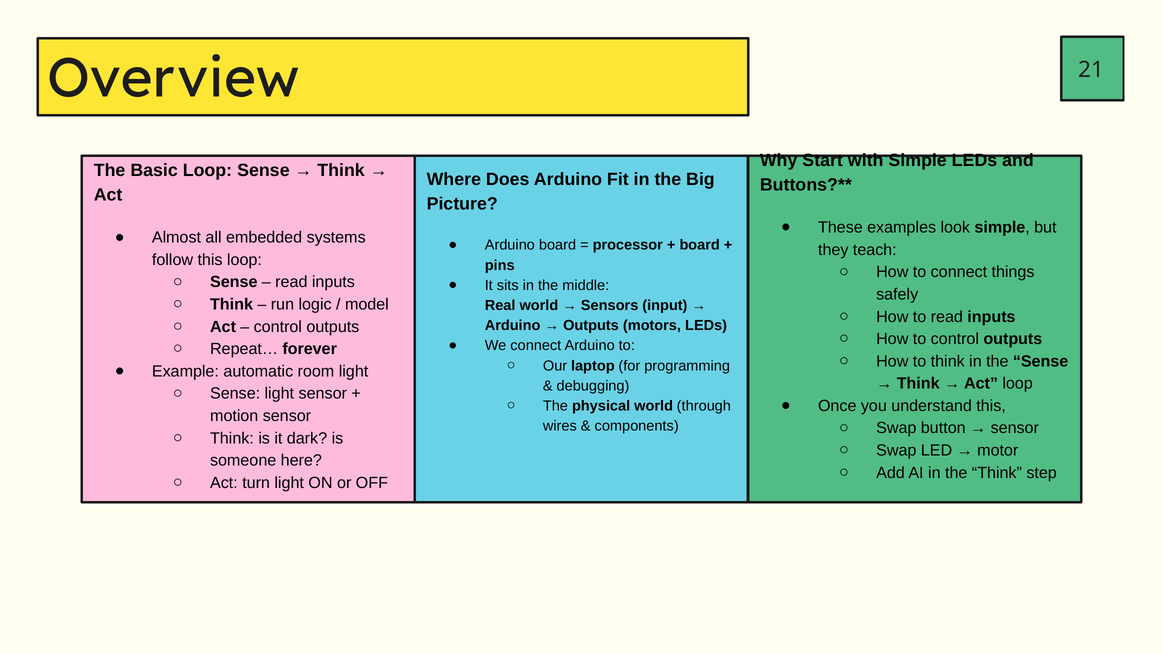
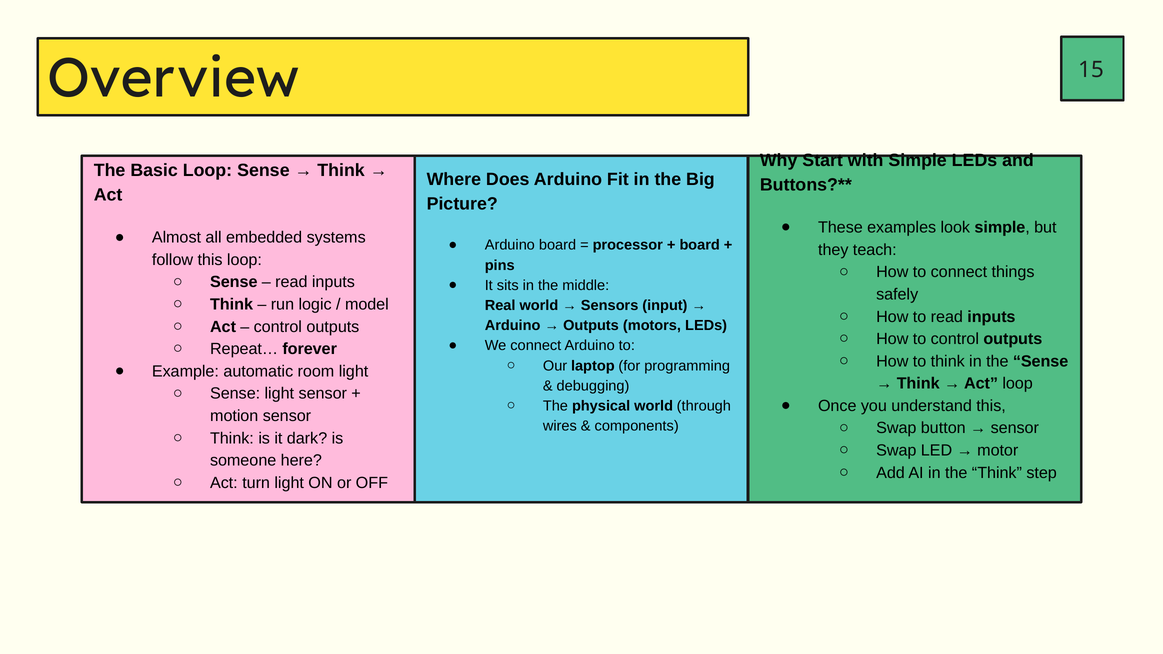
21: 21 -> 15 (1091, 70)
